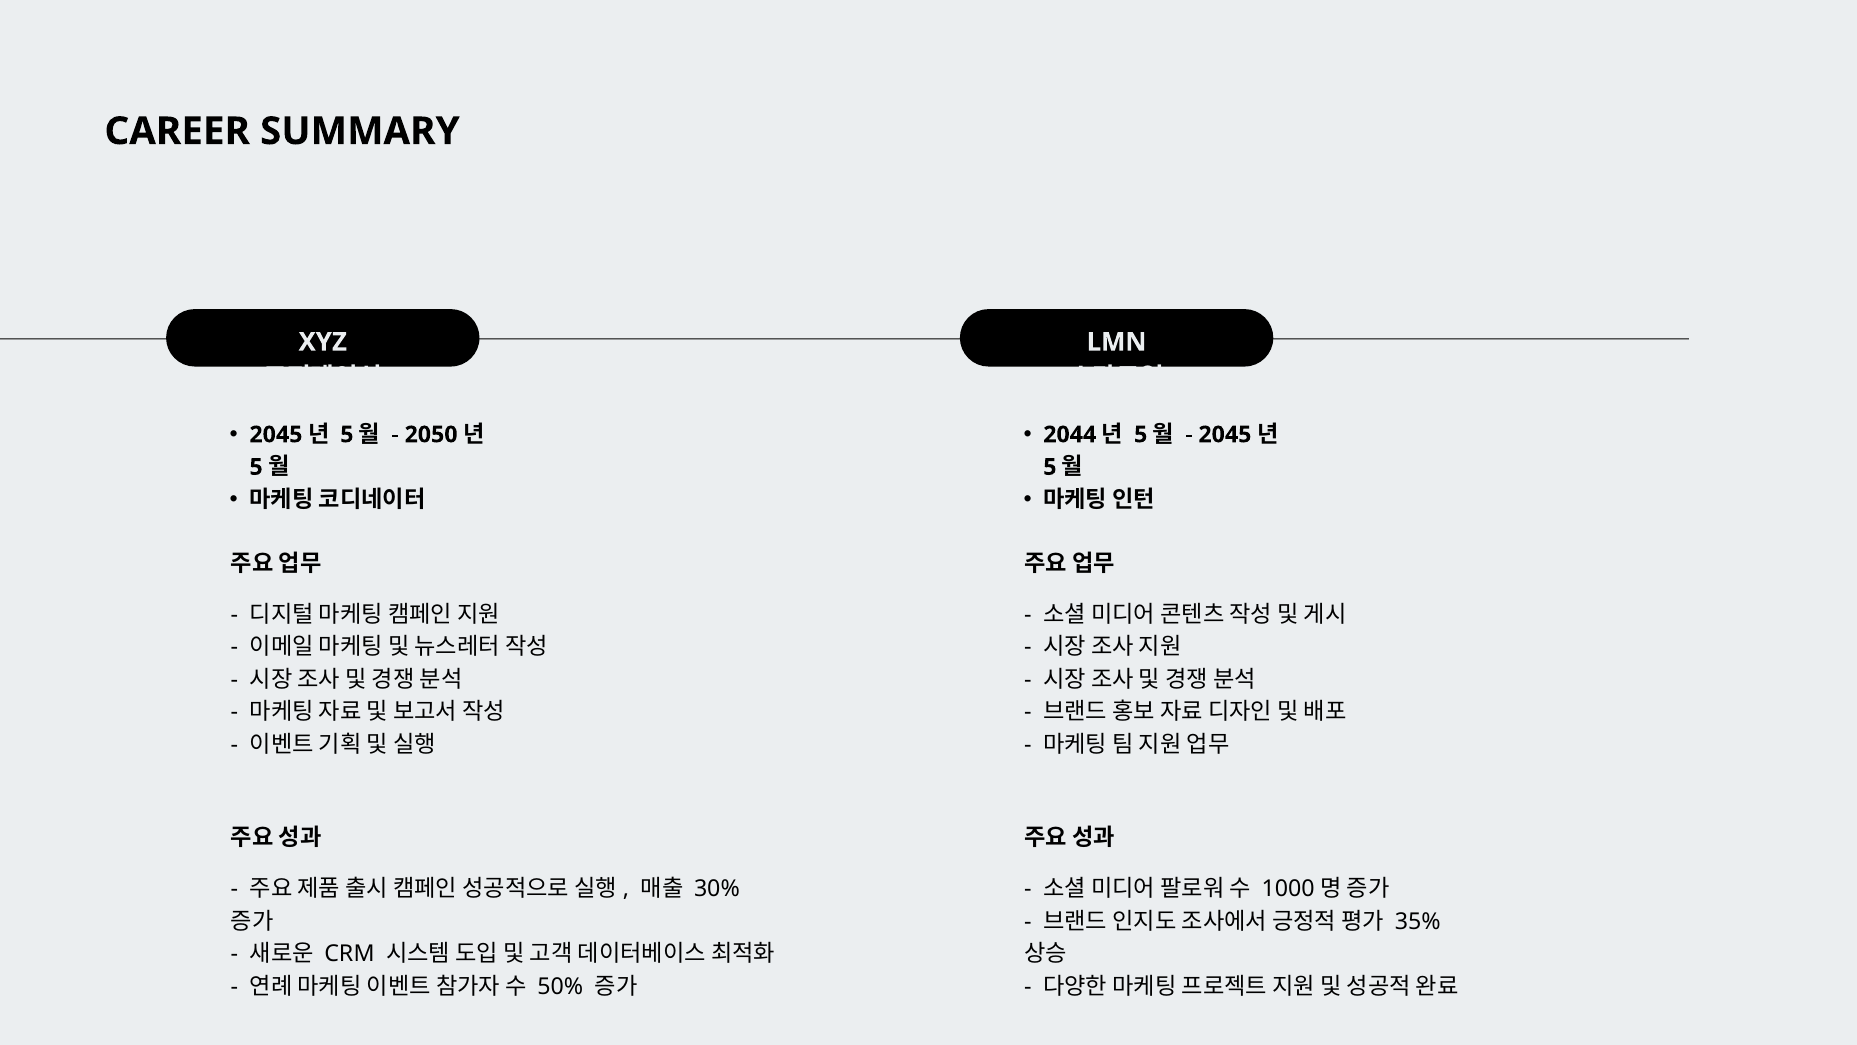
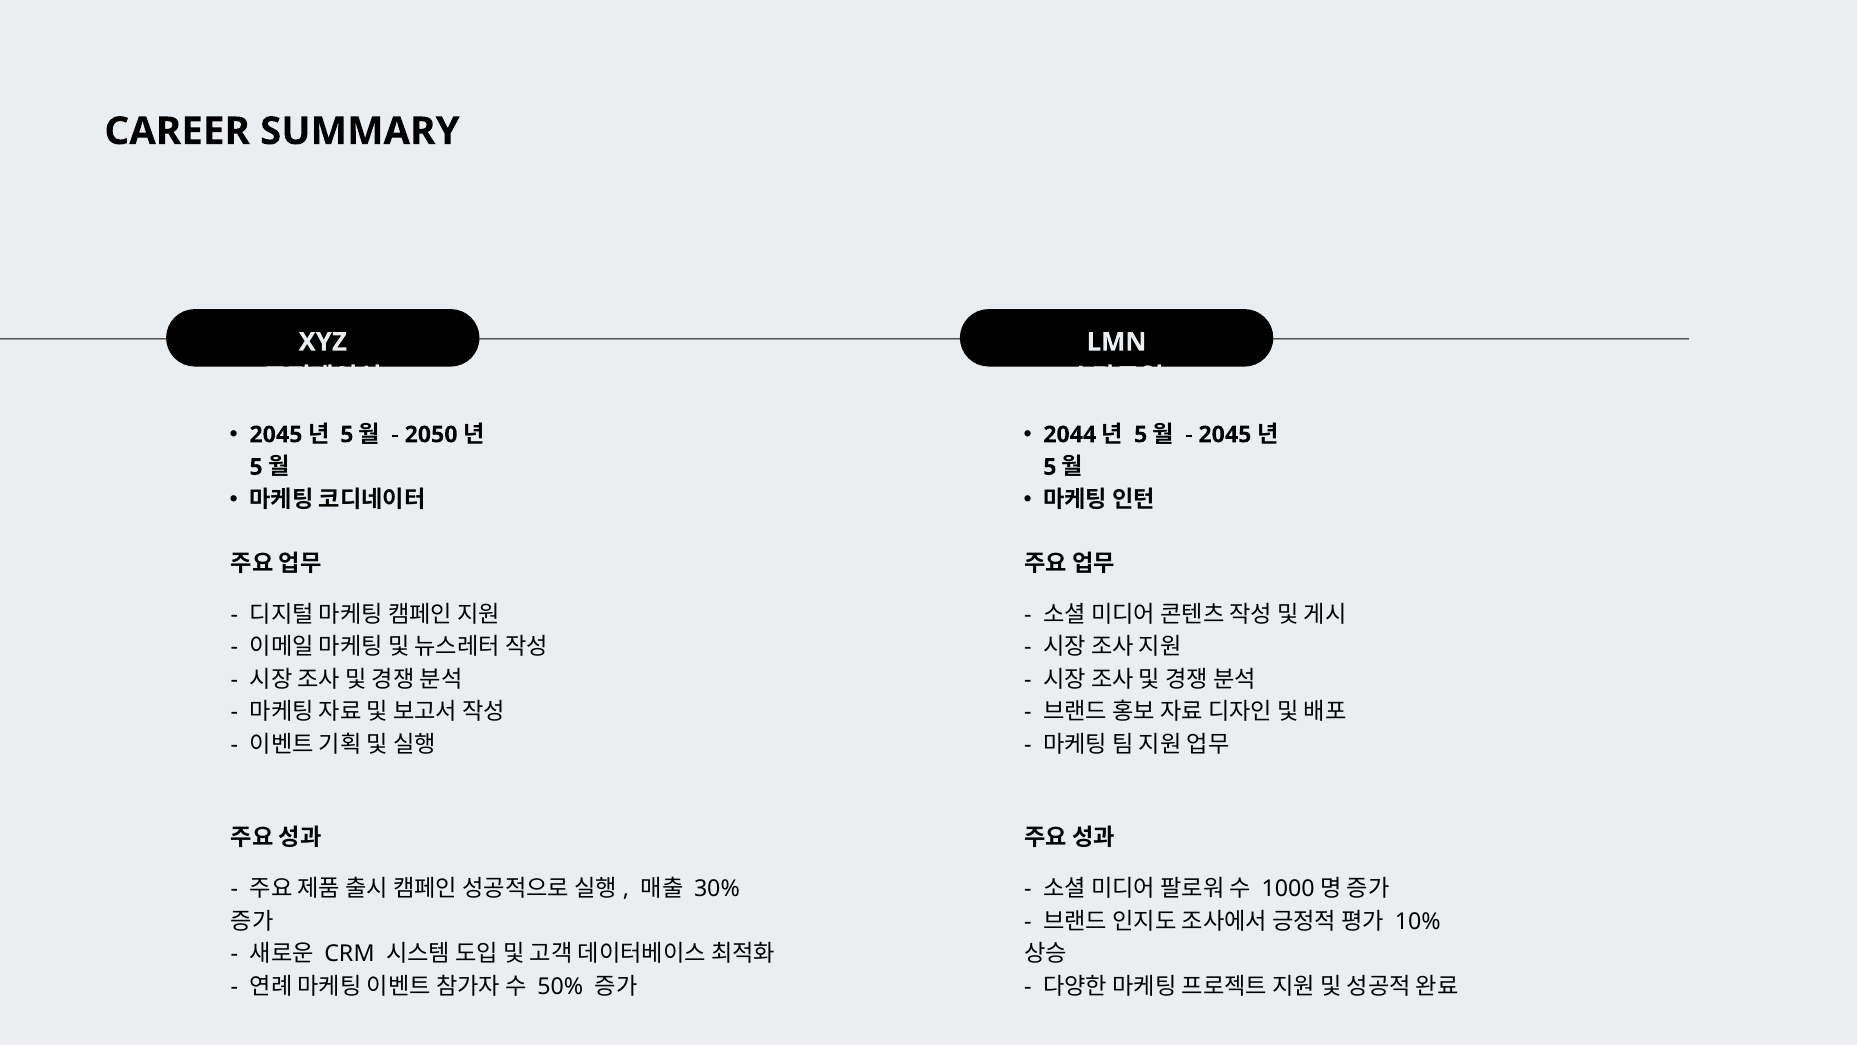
35%: 35% -> 10% (1418, 921)
